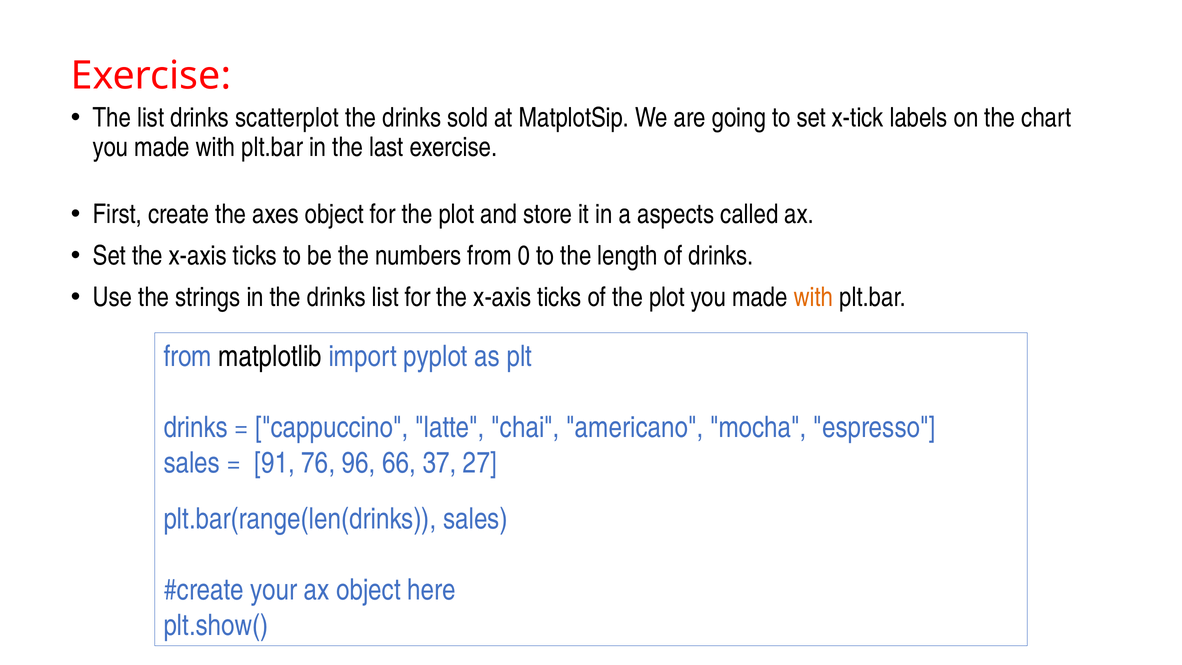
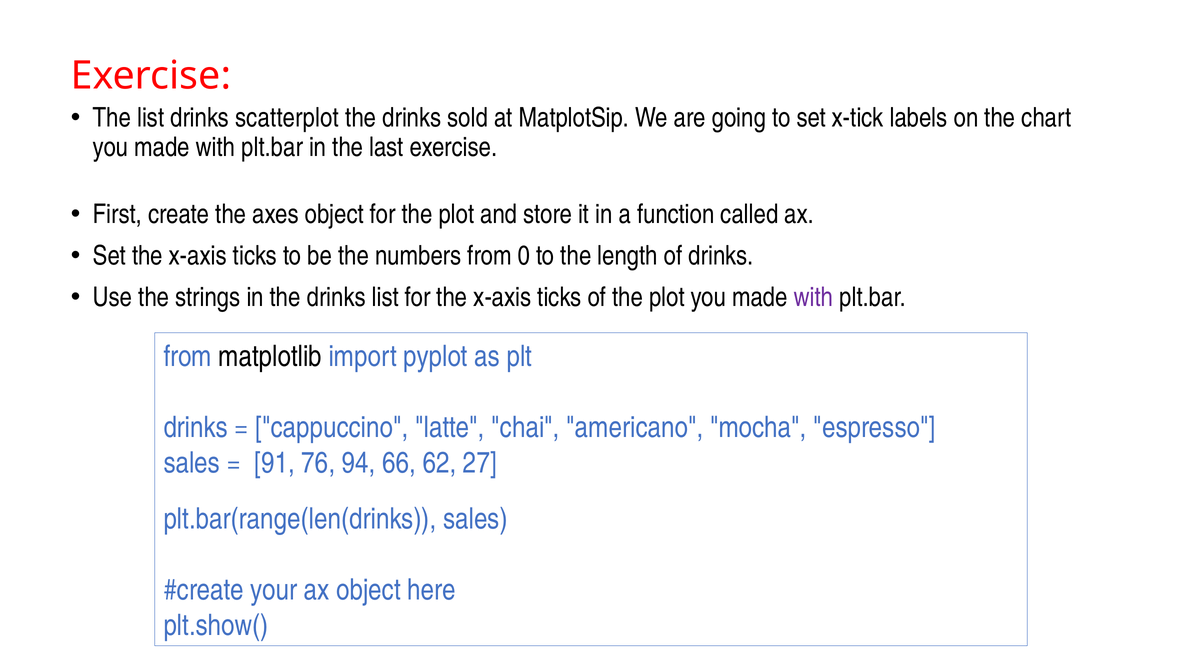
aspects: aspects -> function (676, 214)
with colour: orange -> purple (814, 297)
96: 96 -> 94 (359, 463)
37: 37 -> 62 (440, 463)
